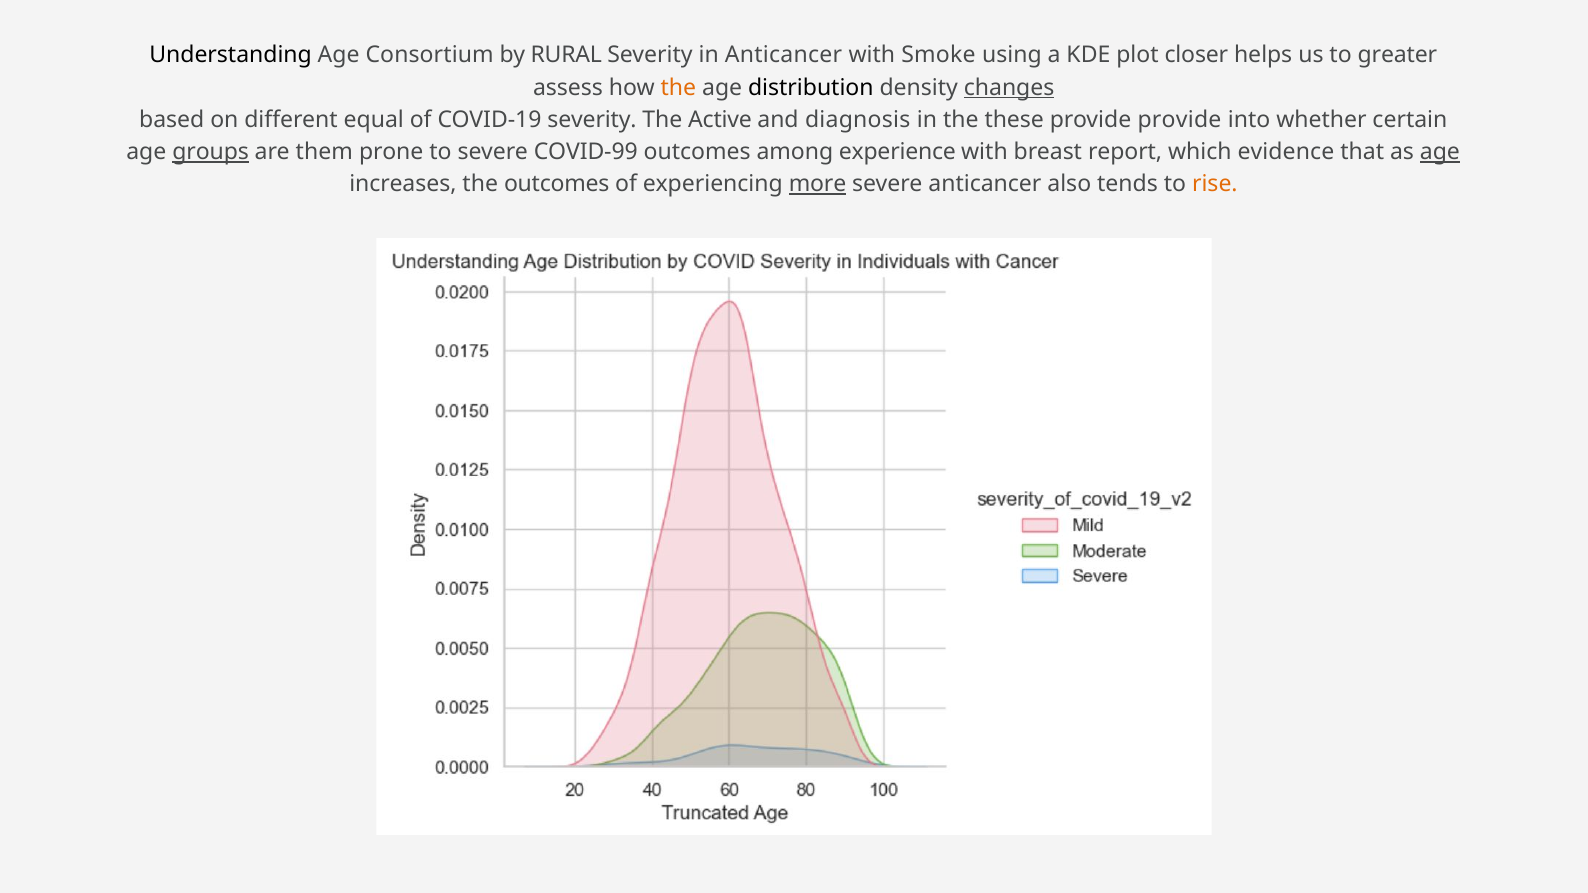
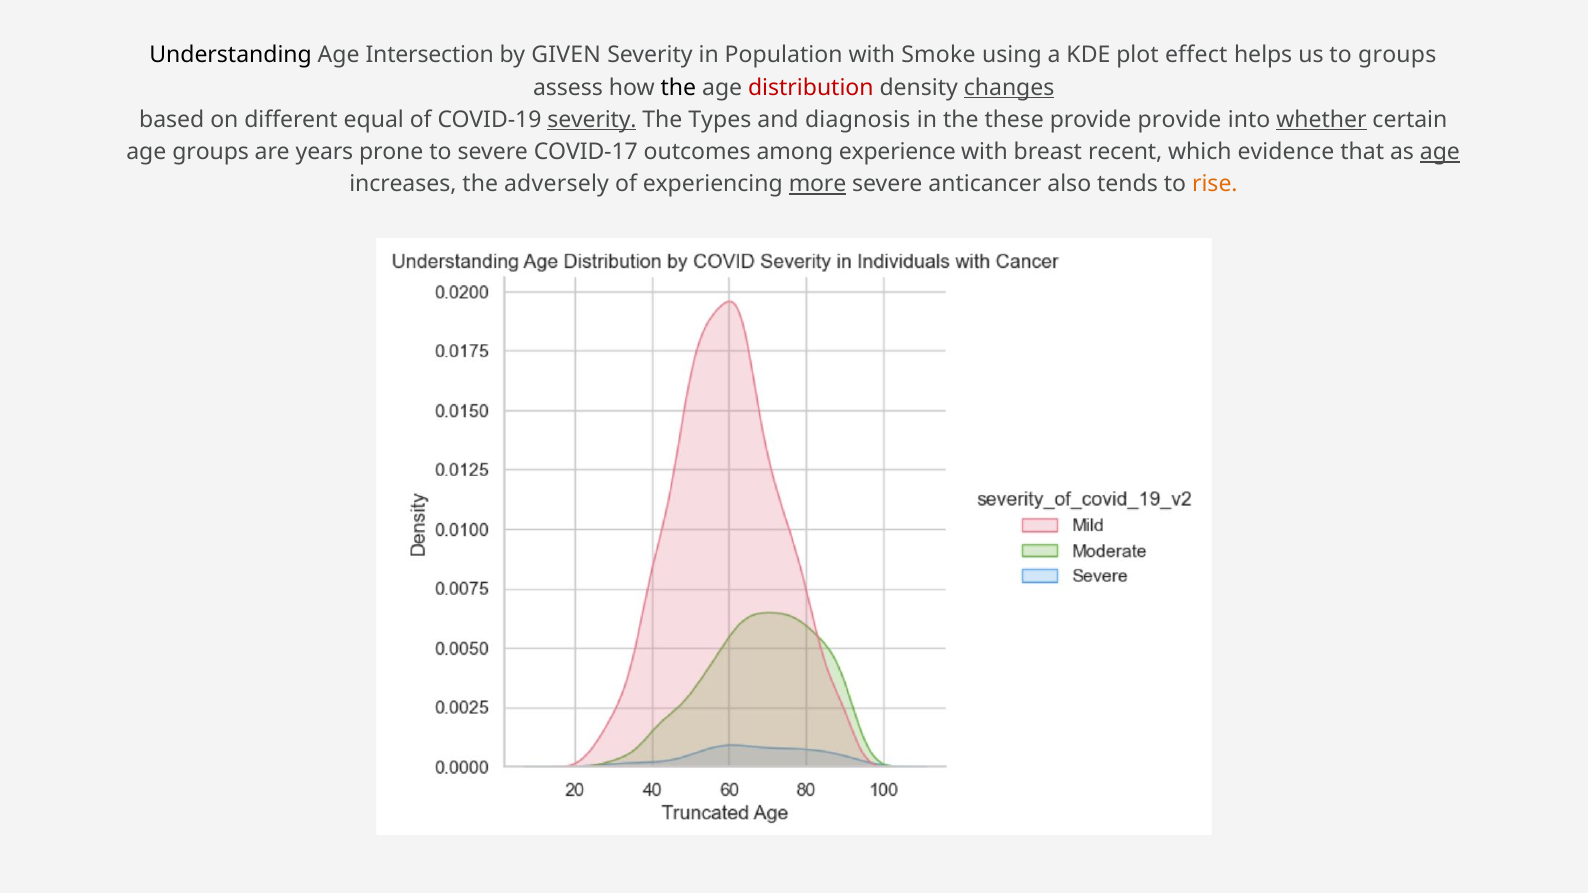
Consortium: Consortium -> Intersection (430, 55)
RURAL: RURAL -> GIVEN (566, 55)
in Anticancer: Anticancer -> Population (784, 55)
closer: closer -> effect (1196, 55)
to greater: greater -> groups (1397, 55)
the colour: orange -> black (678, 87)
distribution colour: black -> red (811, 87)
severity underline: none -> present (592, 120)
Active: Active -> Types (720, 120)
whether underline: none -> present (1321, 120)
groups underline: present -> none (211, 152)
them: them -> years (324, 152)
COVID-99: COVID-99 -> COVID-17 (586, 152)
report: report -> recent (1125, 152)
the outcomes: outcomes -> adversely (557, 184)
